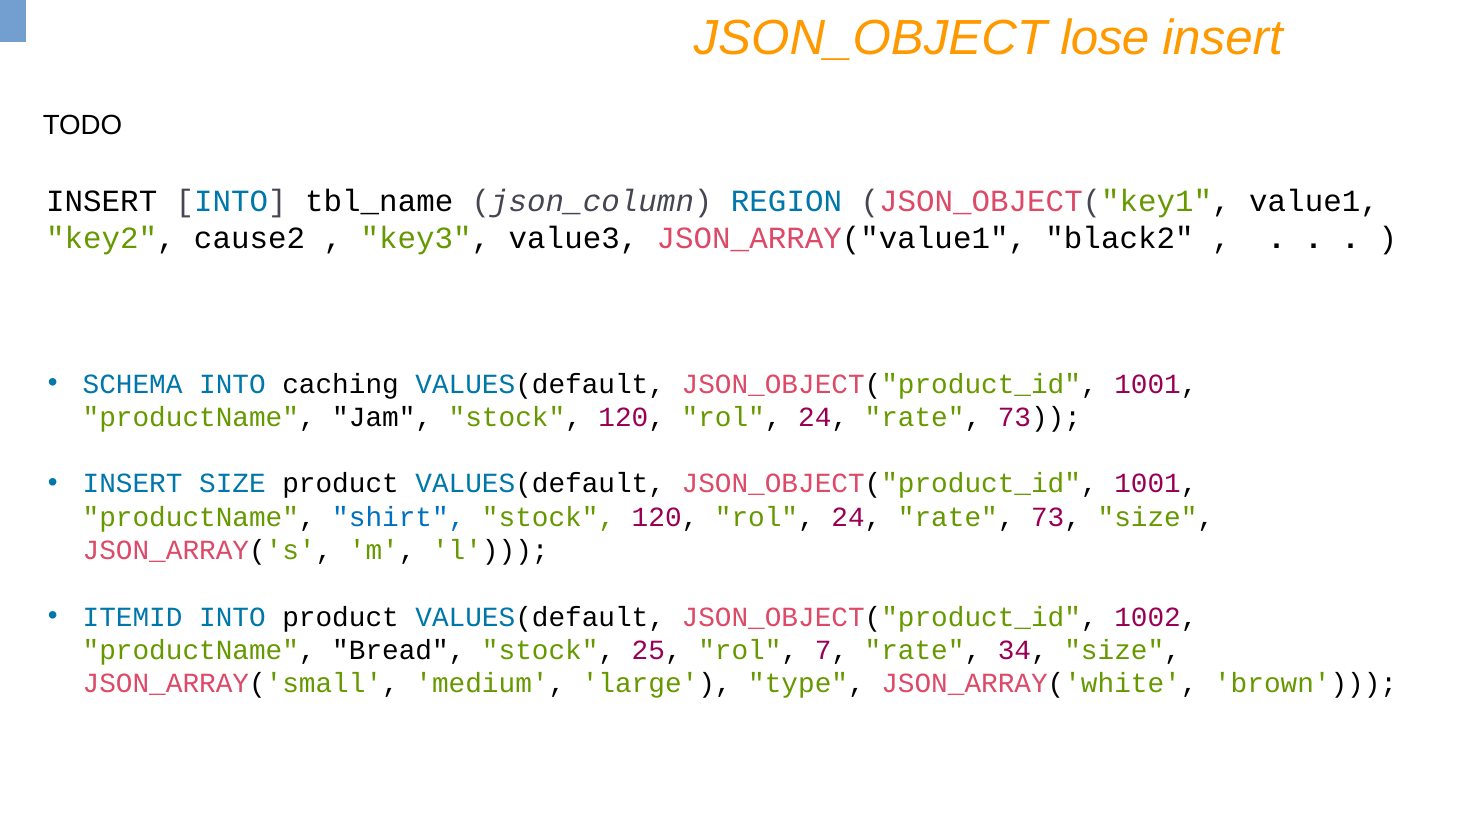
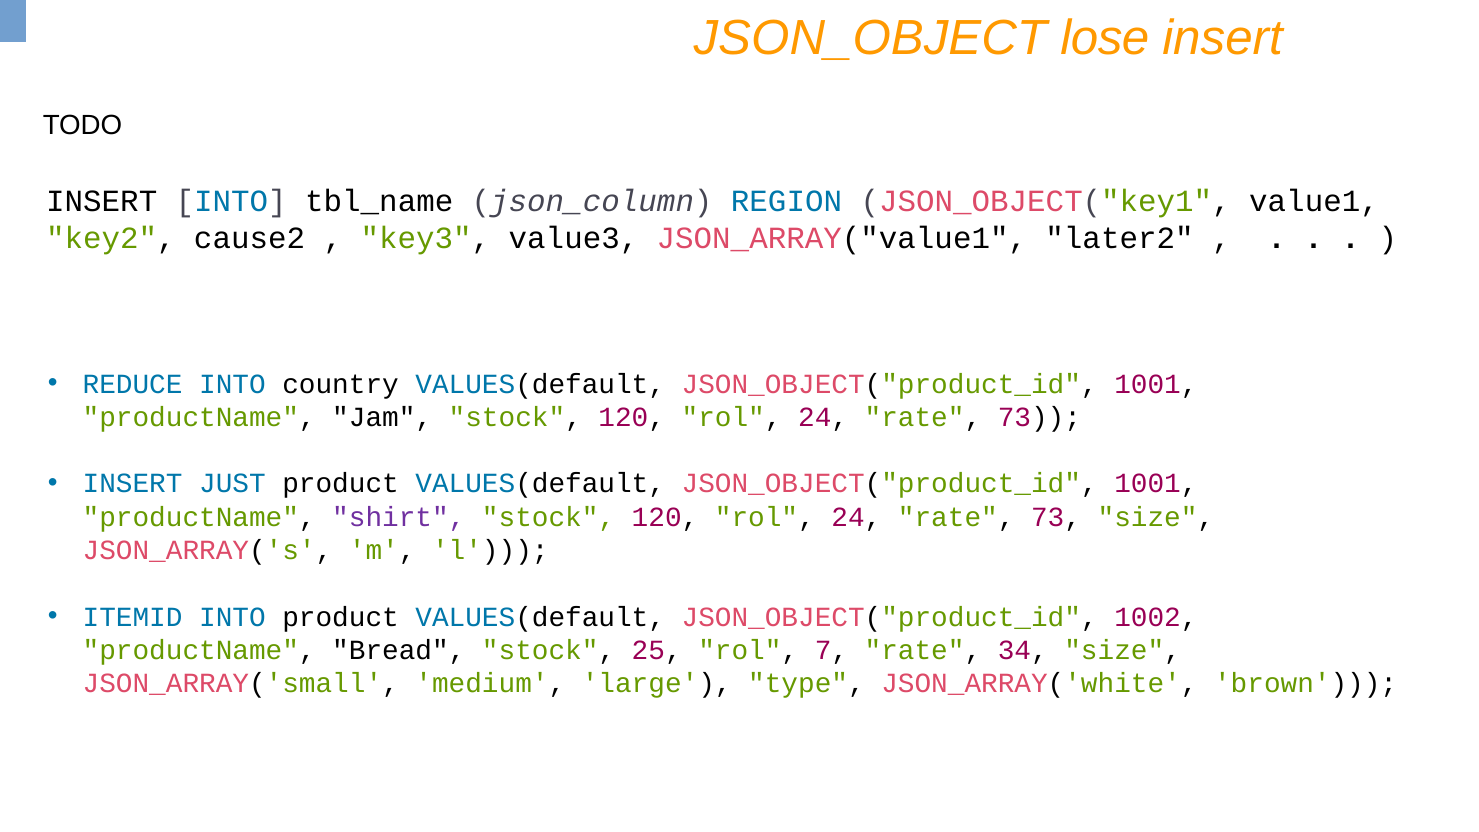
black2: black2 -> later2 (1120, 238)
SCHEMA: SCHEMA -> REDUCE (133, 384)
caching: caching -> country (341, 384)
INSERT SIZE: SIZE -> JUST (232, 484)
shirt colour: blue -> purple (399, 517)
